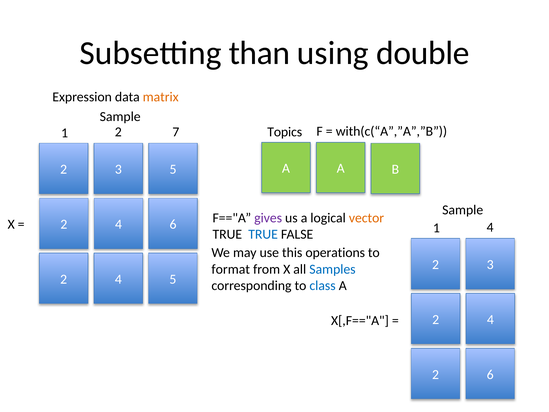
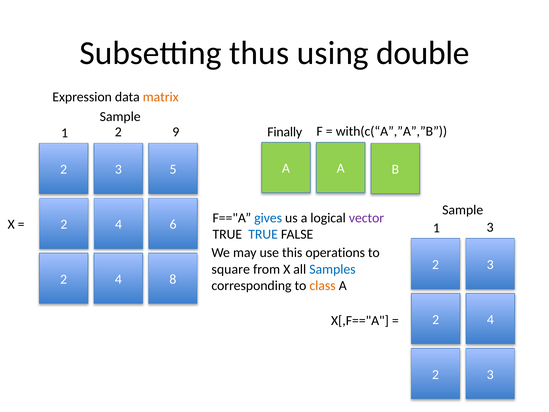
than: than -> thus (259, 53)
Topics: Topics -> Finally (285, 132)
7: 7 -> 9 (176, 132)
gives colour: purple -> blue (268, 218)
vector colour: orange -> purple (366, 218)
1 4: 4 -> 3 (490, 227)
format: format -> square (231, 269)
2 4 5: 5 -> 8 (173, 279)
class colour: blue -> orange (323, 286)
6: 6 -> 3 (490, 374)
